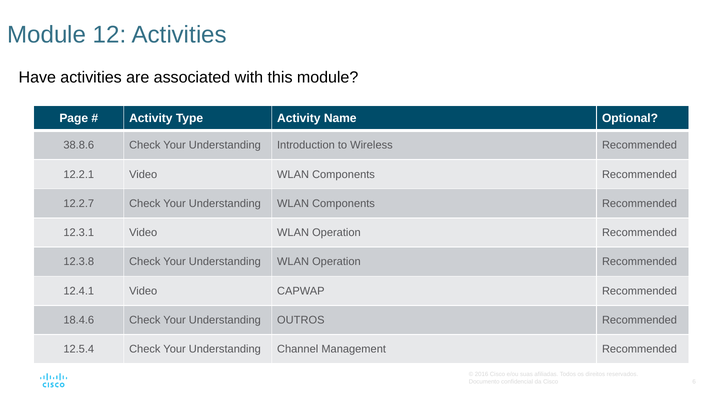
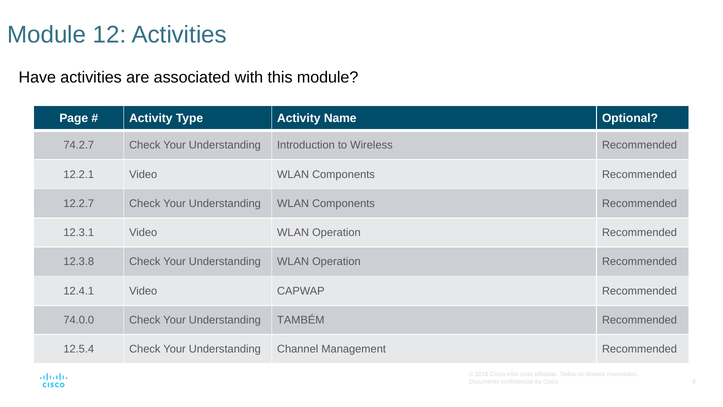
38.8.6: 38.8.6 -> 74.2.7 (79, 145)
18.4.6: 18.4.6 -> 74.0.0 (79, 320)
OUTROS: OUTROS -> TAMBÉM (301, 320)
